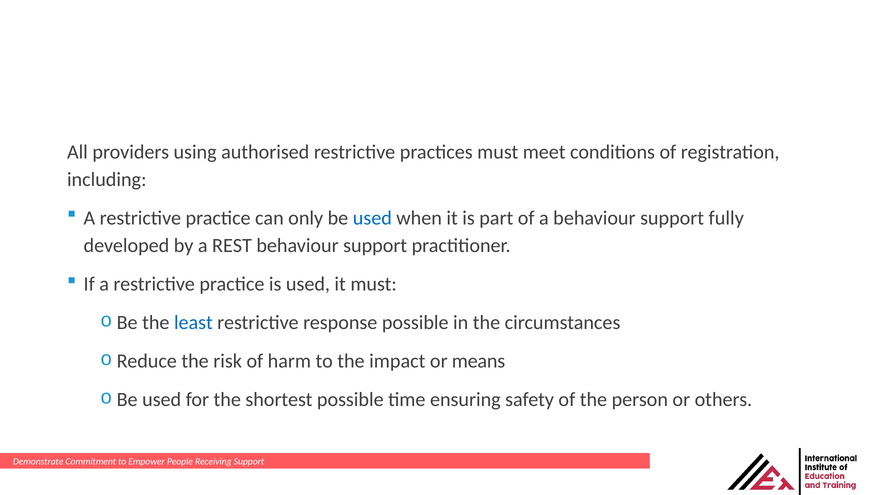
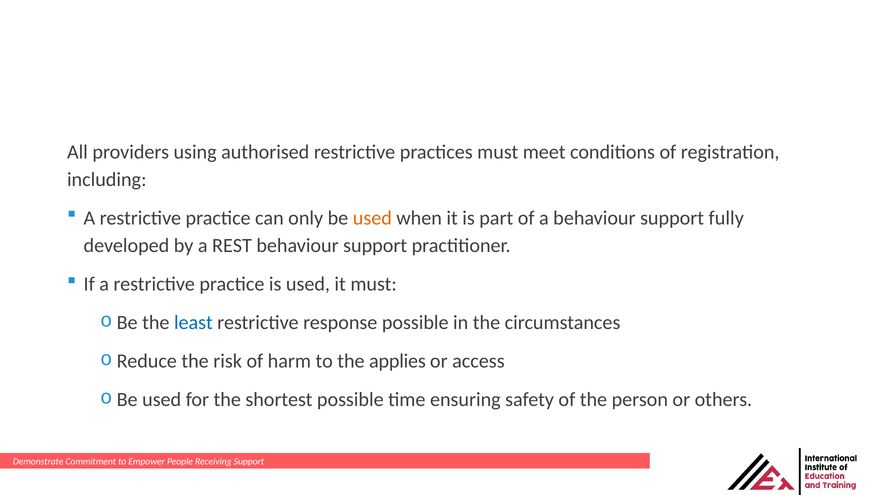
used colour: blue -> orange (372, 218)
impact: impact -> applies (397, 361)
means: means -> access (478, 361)
